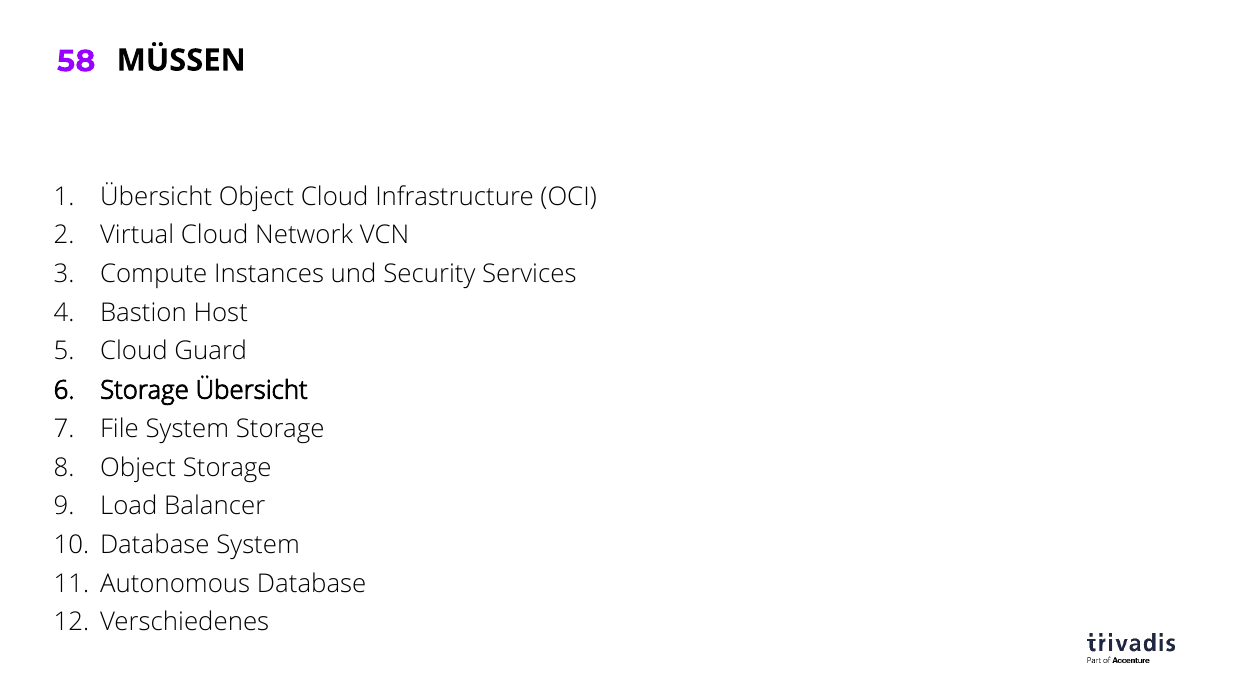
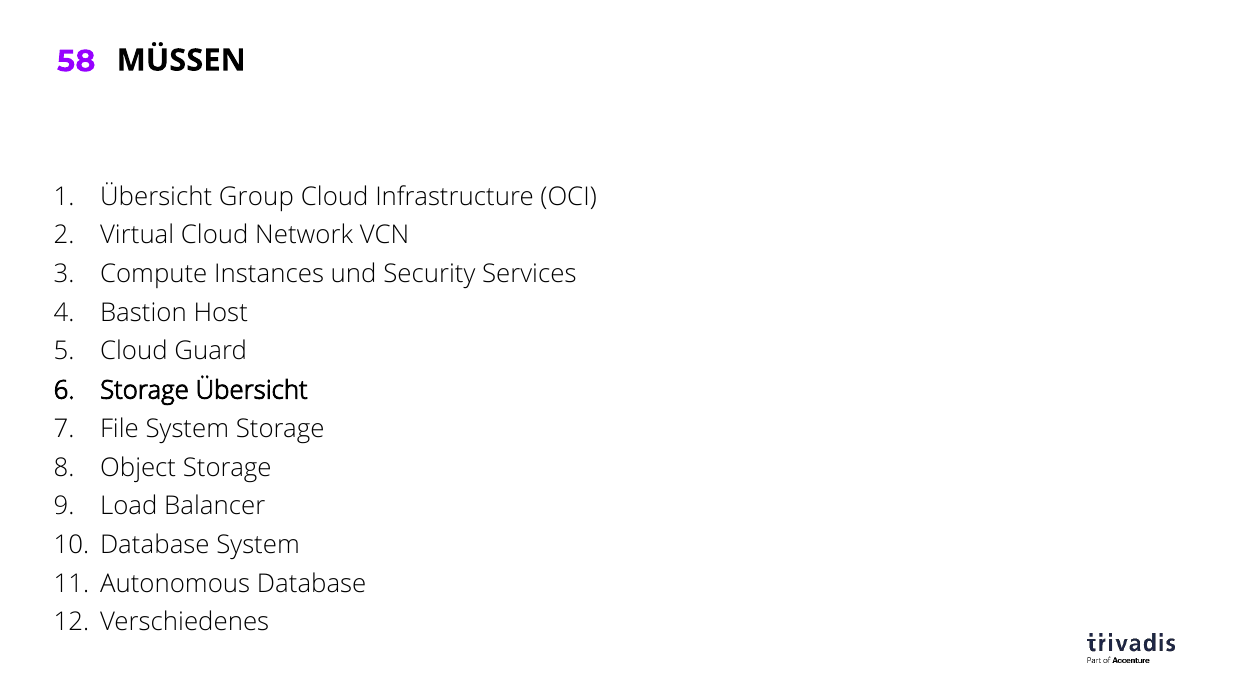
Übersicht Object: Object -> Group (256, 197)
